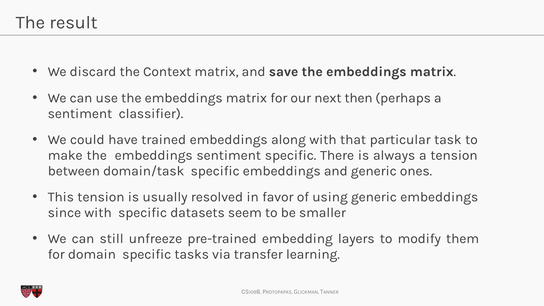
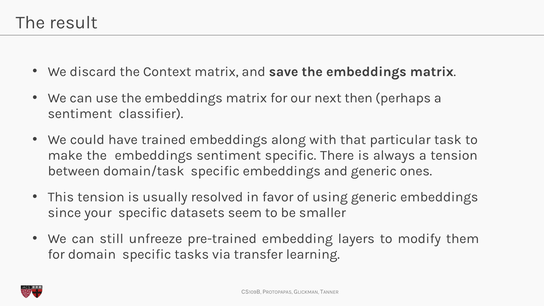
since with: with -> your (98, 213)
